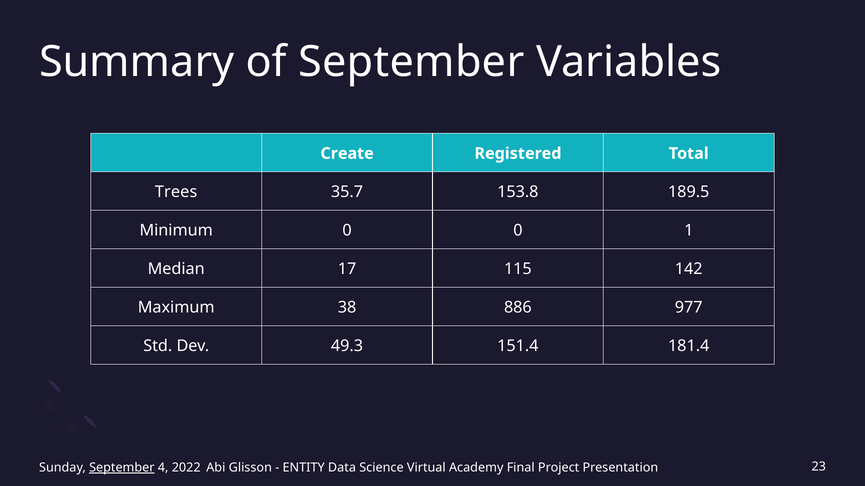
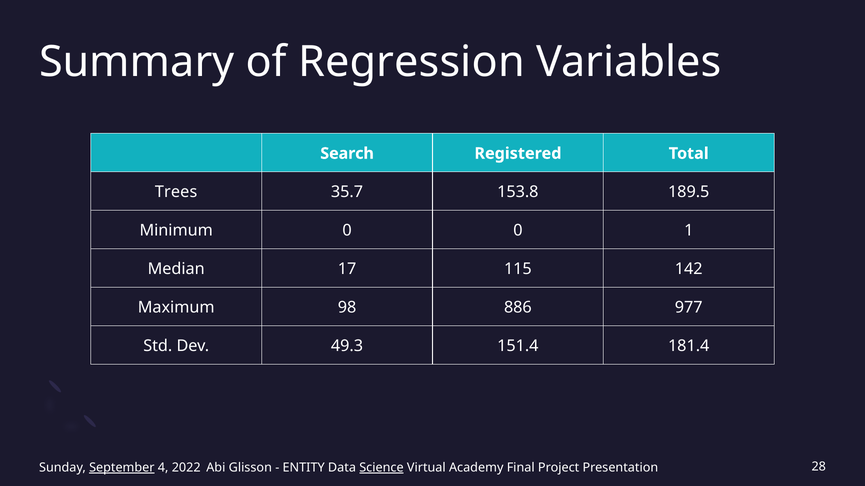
of September: September -> Regression (411, 62)
Create: Create -> Search (347, 154)
38: 38 -> 98 (347, 308)
Science underline: none -> present (381, 468)
23: 23 -> 28 (819, 467)
